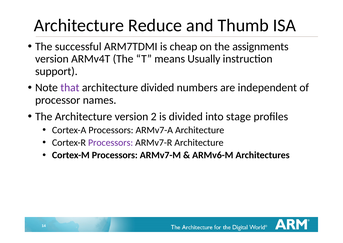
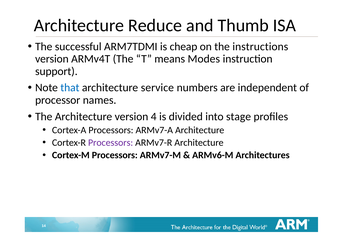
assignments: assignments -> instructions (260, 46)
Usually: Usually -> Modes (204, 59)
that colour: purple -> blue (70, 87)
architecture divided: divided -> service (157, 87)
2: 2 -> 4 (154, 116)
